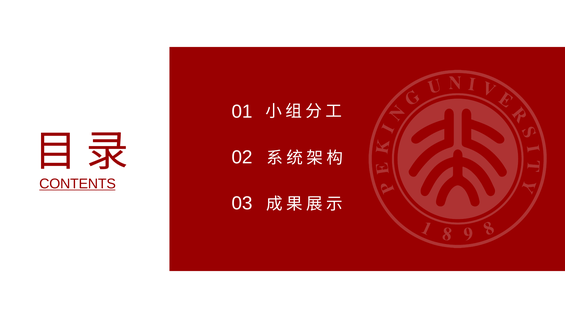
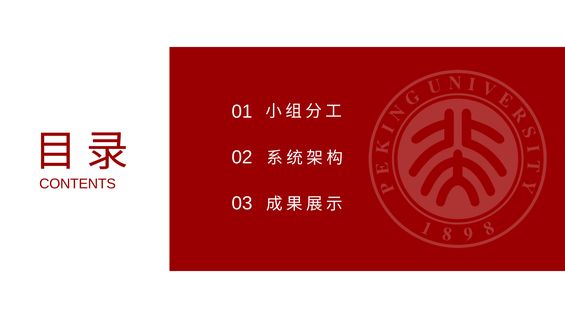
CONTENTS underline: present -> none (78, 184)
